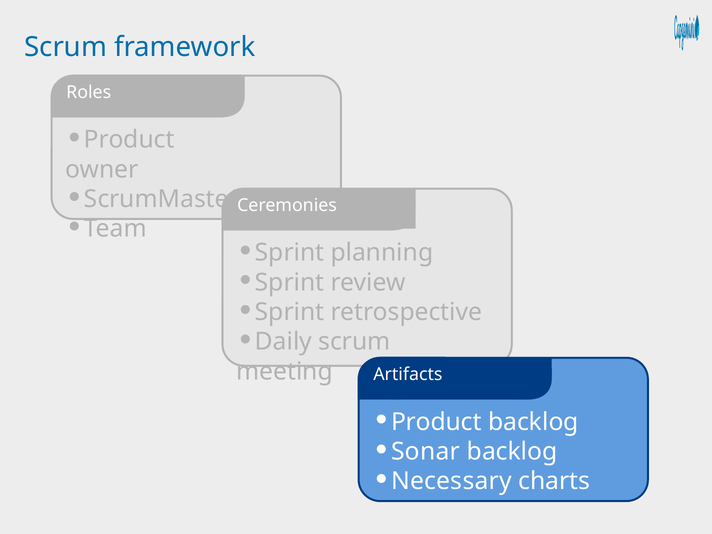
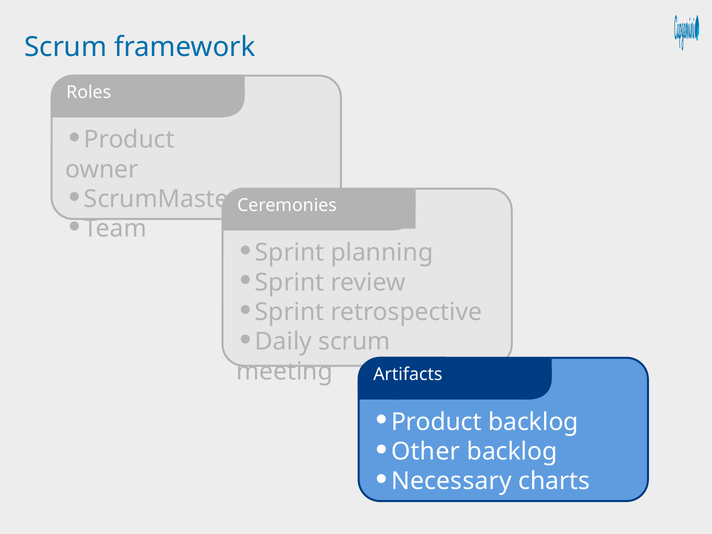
Sonar: Sonar -> Other (426, 452)
